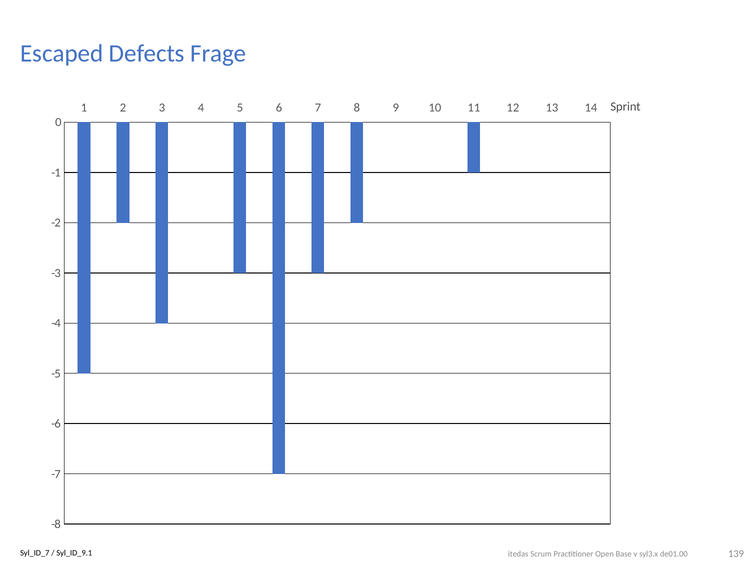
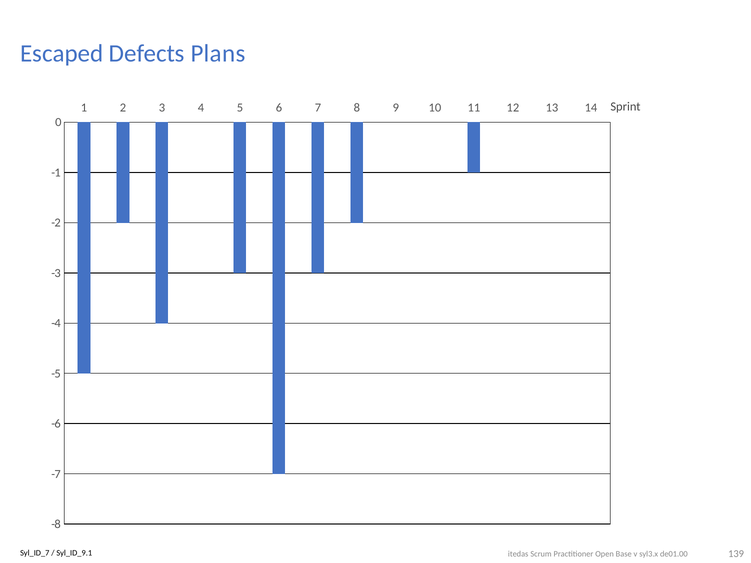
Frage: Frage -> Plans (218, 53)
